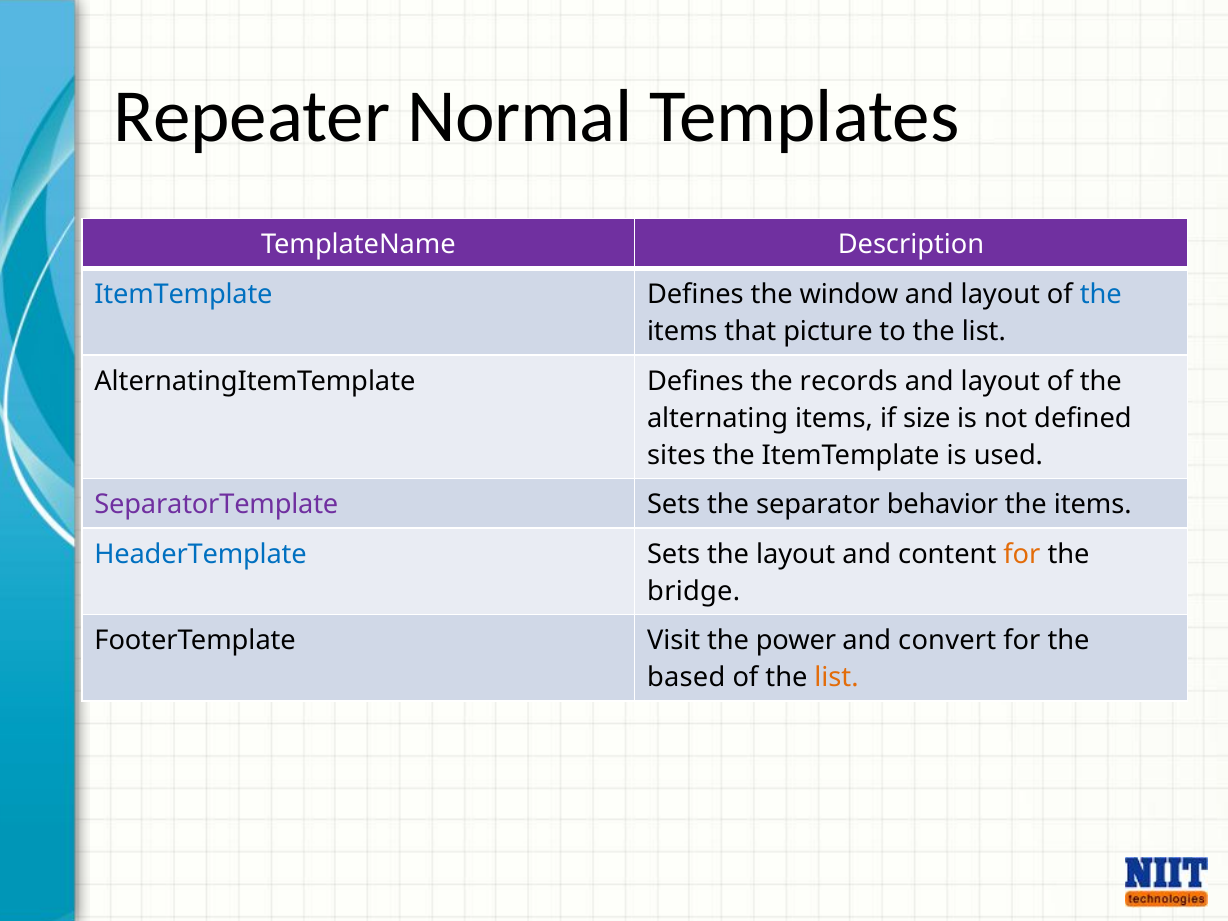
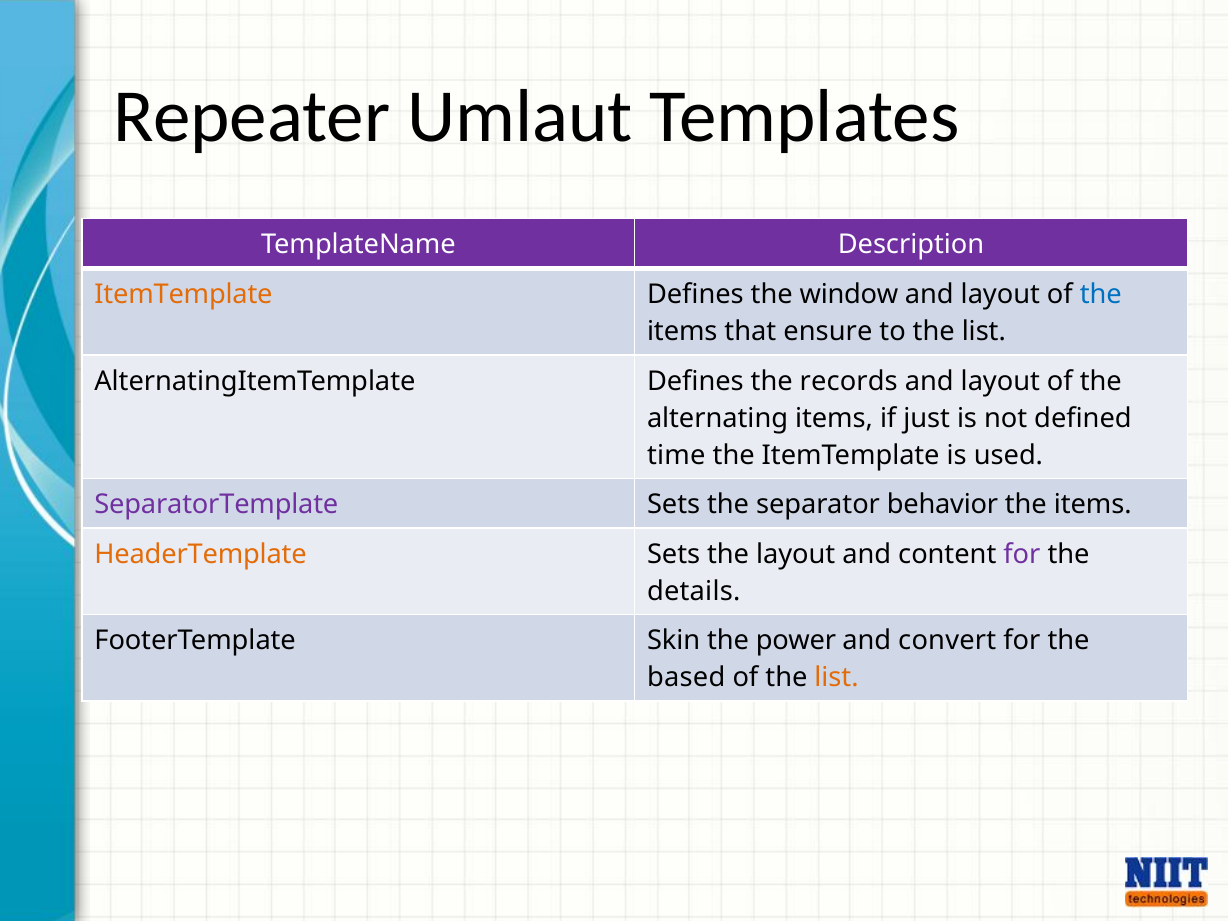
Normal: Normal -> Umlaut (520, 117)
ItemTemplate colour: blue -> orange (183, 295)
picture: picture -> ensure (828, 332)
size: size -> just (927, 418)
sites: sites -> time (676, 455)
HeaderTemplate colour: blue -> orange (201, 554)
for colour: orange -> purple (1022, 554)
bridge: bridge -> details (694, 591)
Visit: Visit -> Skin (674, 641)
